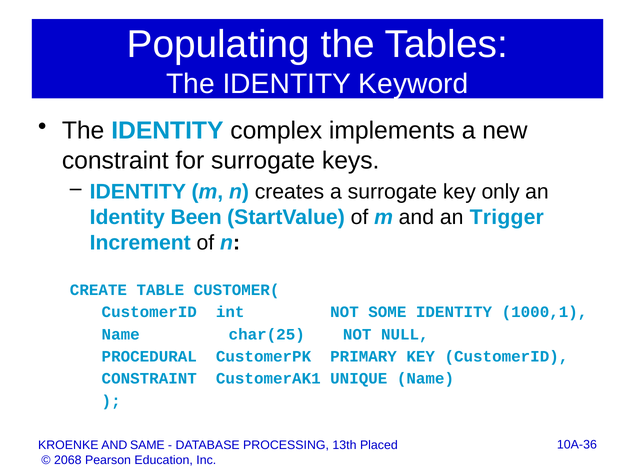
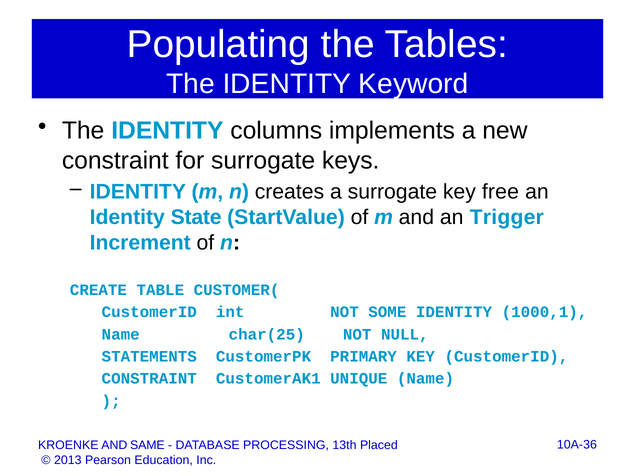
complex: complex -> columns (276, 131)
only: only -> free (500, 192)
Been: Been -> State (196, 217)
PROCEDURAL: PROCEDURAL -> STATEMENTS (149, 357)
2068: 2068 -> 2013 (68, 460)
